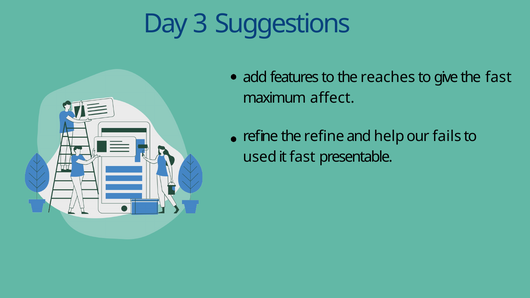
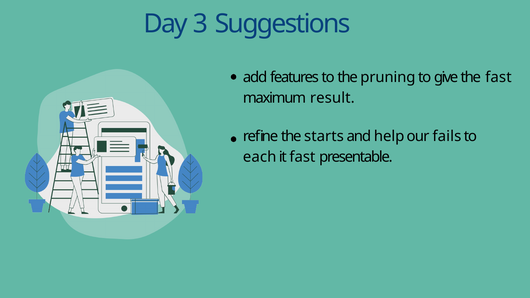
reaches: reaches -> pruning (388, 77)
affect: affect -> result (332, 98)
the refine: refine -> starts (324, 136)
used: used -> each (260, 157)
